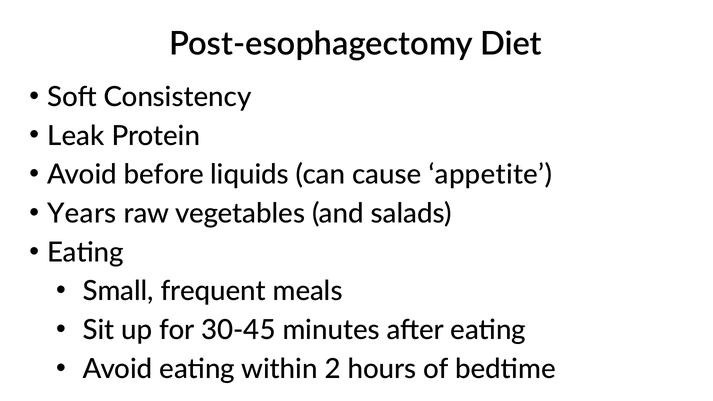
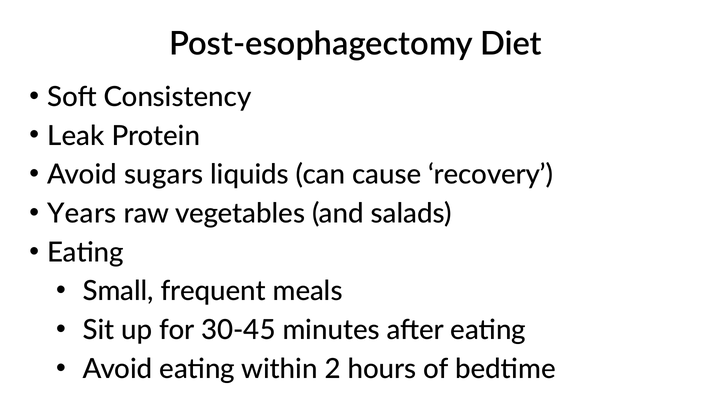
before: before -> sugars (164, 175)
appetite: appetite -> recovery (491, 175)
